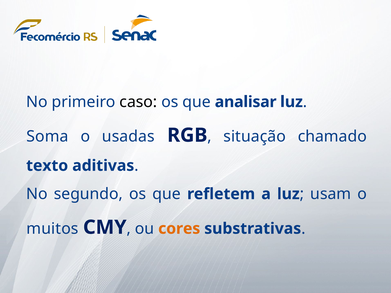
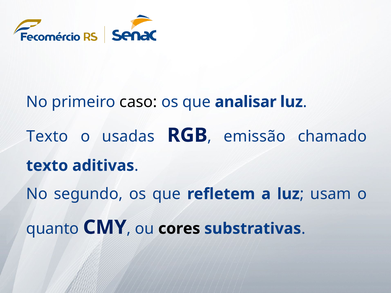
Soma: Soma -> Texto (47, 137)
situação: situação -> emissão (255, 137)
muitos: muitos -> quanto (53, 229)
cores colour: orange -> black (179, 229)
